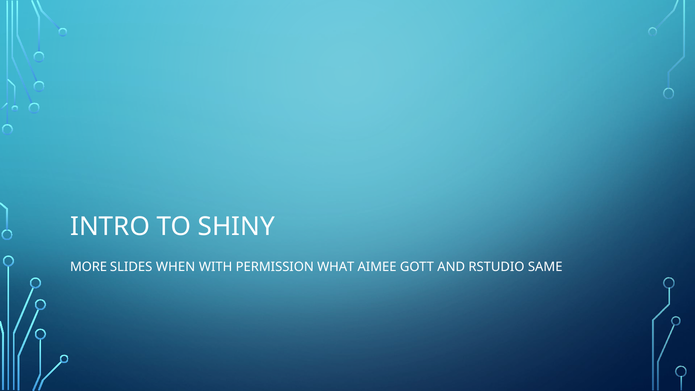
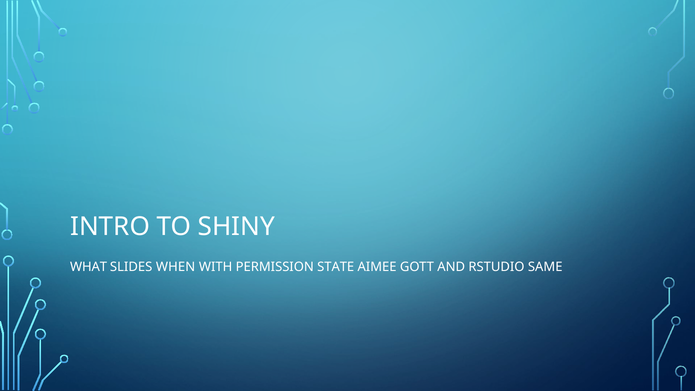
MORE: MORE -> WHAT (89, 267)
WHAT: WHAT -> STATE (336, 267)
